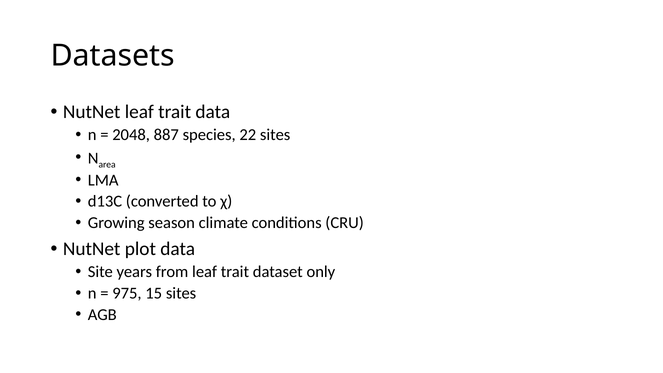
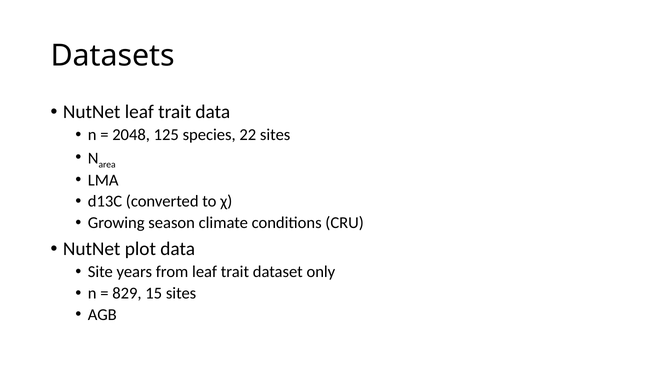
887: 887 -> 125 (166, 135)
975: 975 -> 829 (127, 293)
